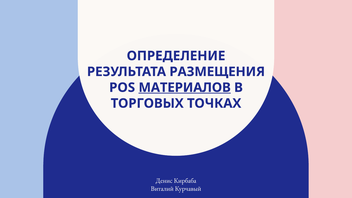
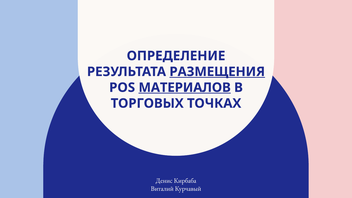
РАЗМЕЩЕНИЯ underline: none -> present (217, 72)
